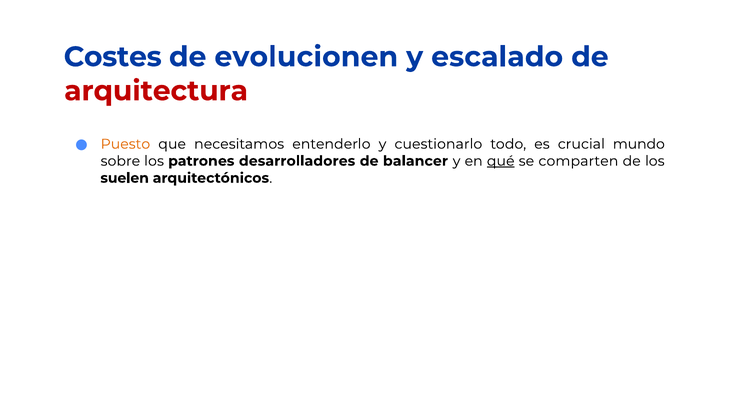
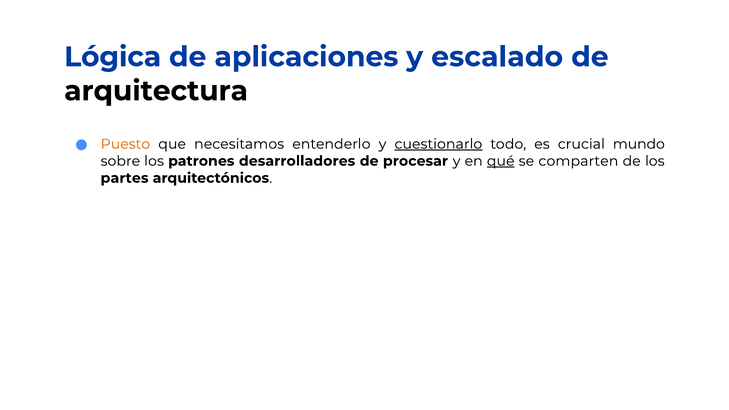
Costes: Costes -> Lógica (113, 57)
evolucionen: evolucionen -> aplicaciones (306, 57)
arquitectura colour: red -> black (156, 91)
cuestionarlo underline: none -> present (438, 144)
balancer: balancer -> procesar (415, 161)
suelen: suelen -> partes (125, 178)
